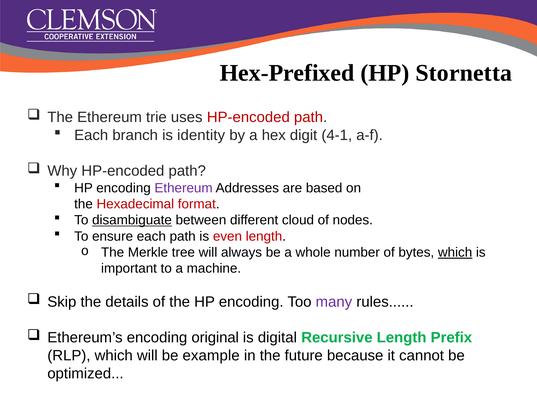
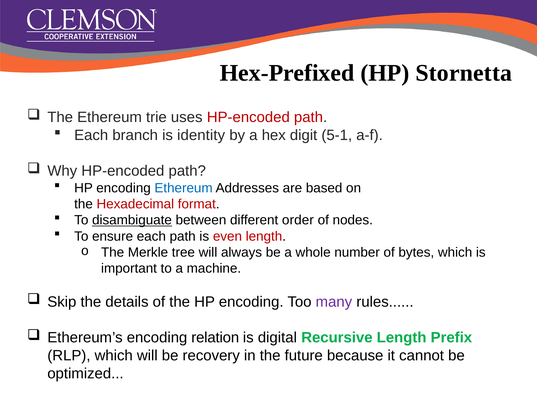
4-1: 4-1 -> 5-1 (337, 135)
Ethereum colour: purple -> blue (184, 188)
cloud: cloud -> order (298, 220)
which underline: present -> none (455, 252)
original: original -> relation (215, 337)
example: example -> recovery (211, 355)
